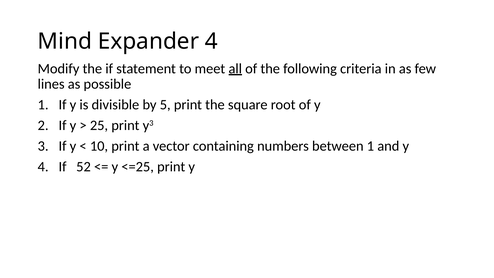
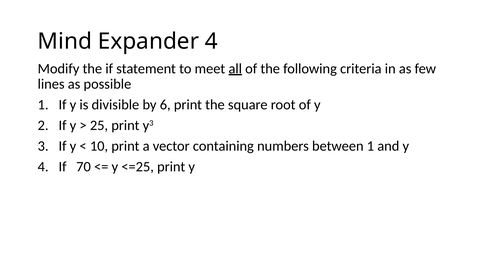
5: 5 -> 6 (165, 105)
52: 52 -> 70 (84, 167)
